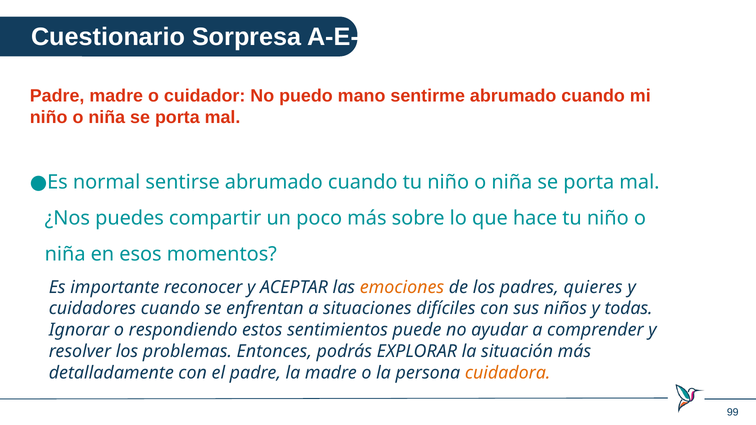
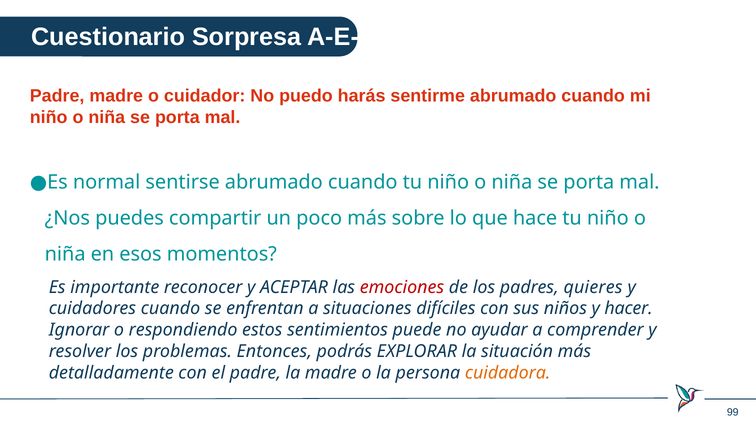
mano: mano -> harás (362, 96)
emociones colour: orange -> red (402, 287)
todas: todas -> hacer (629, 309)
